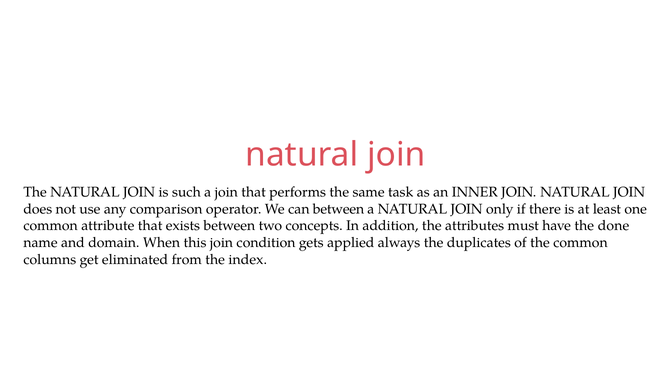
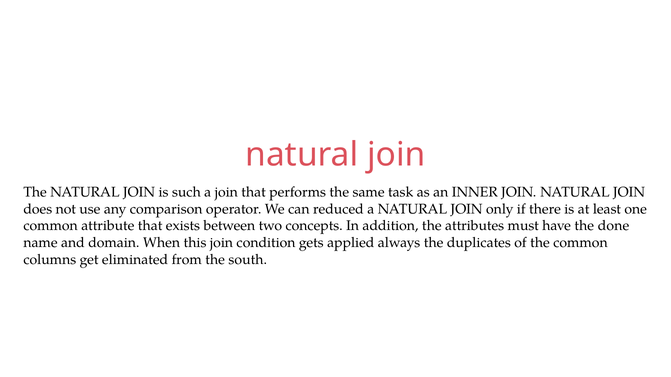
can between: between -> reduced (338, 209)
index: index -> south (248, 260)
